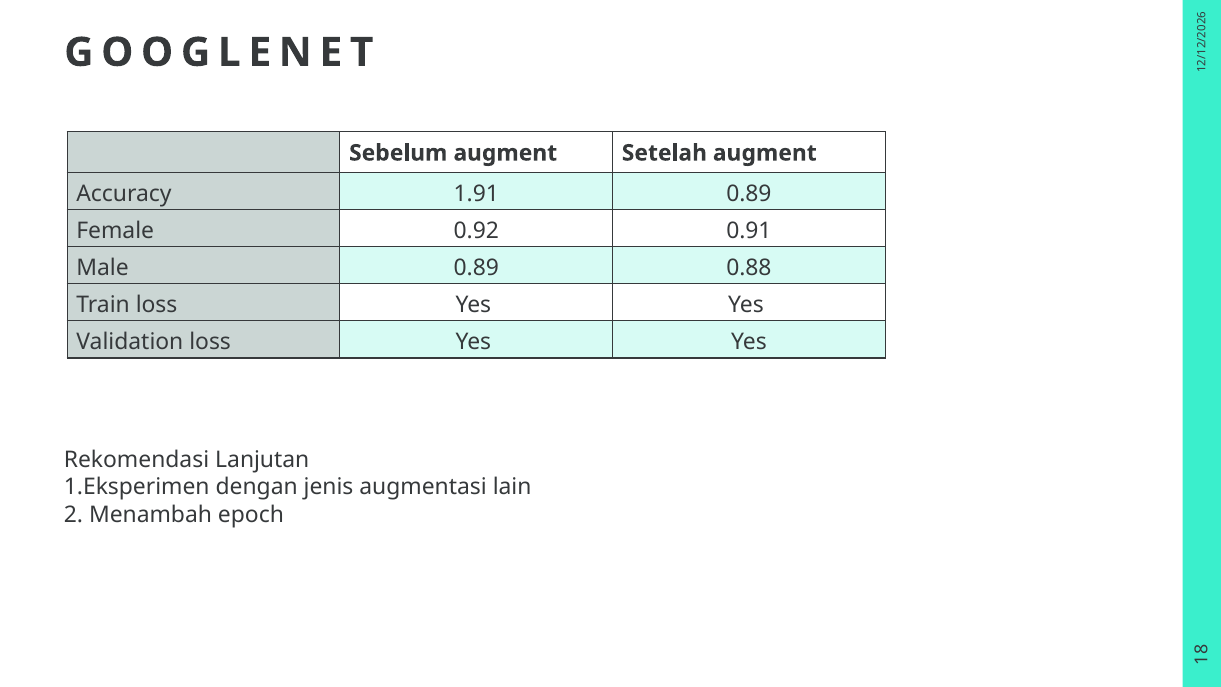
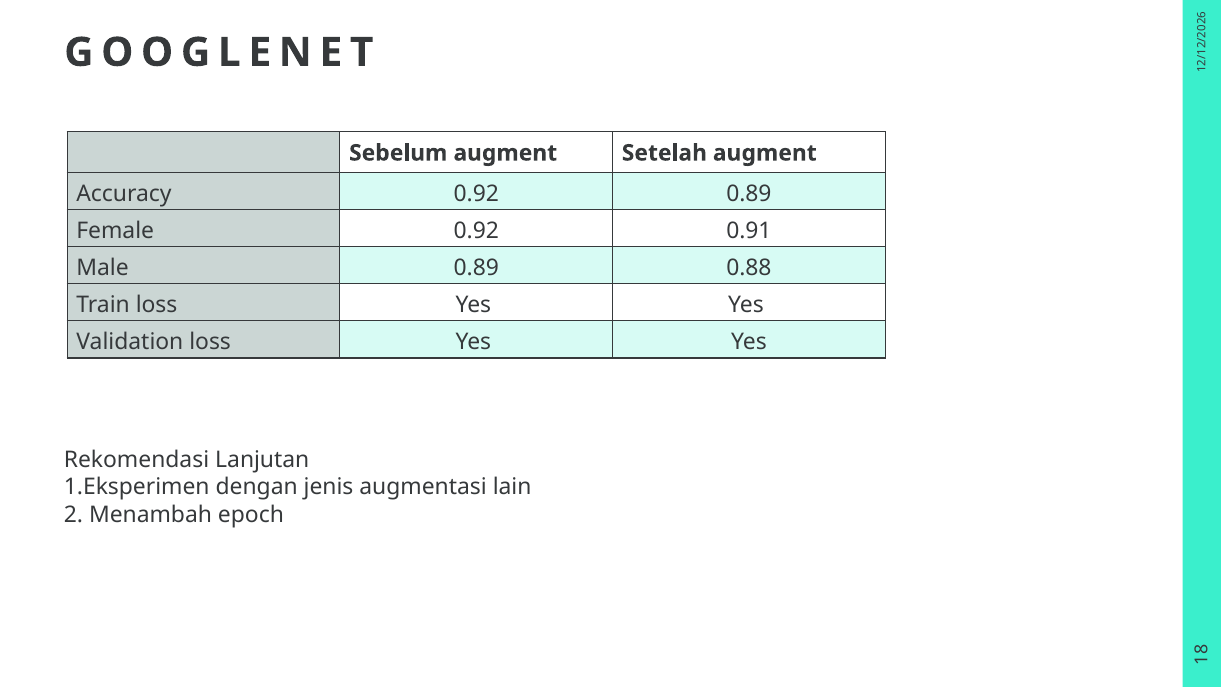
Accuracy 1.91: 1.91 -> 0.92 (476, 194)
